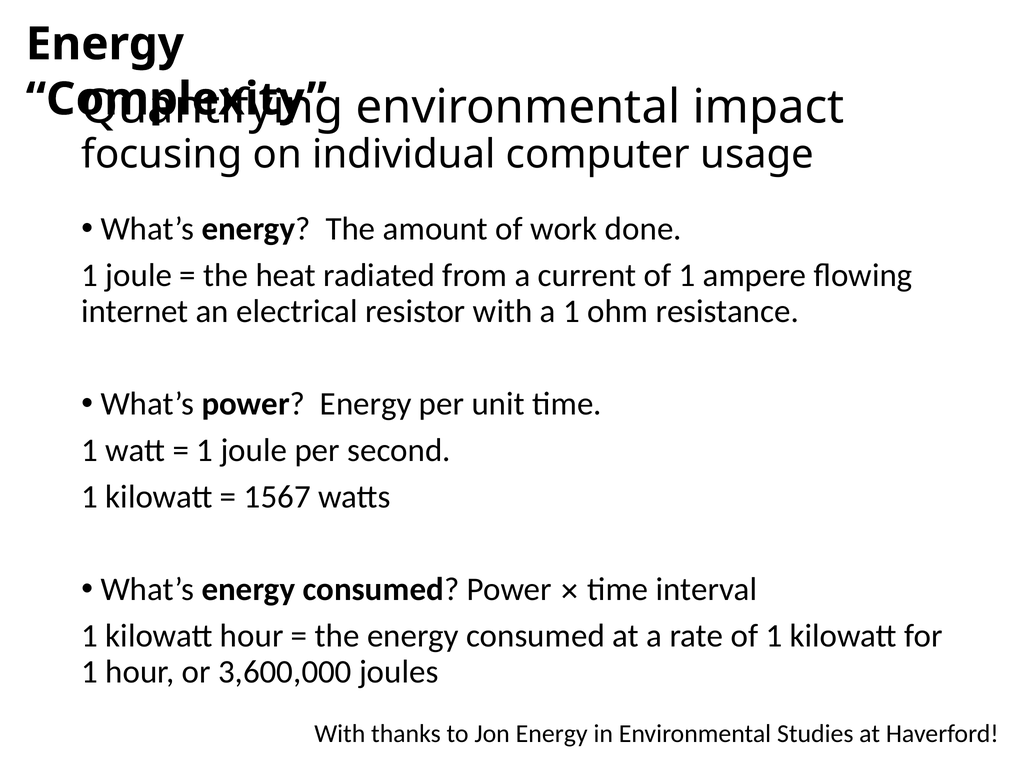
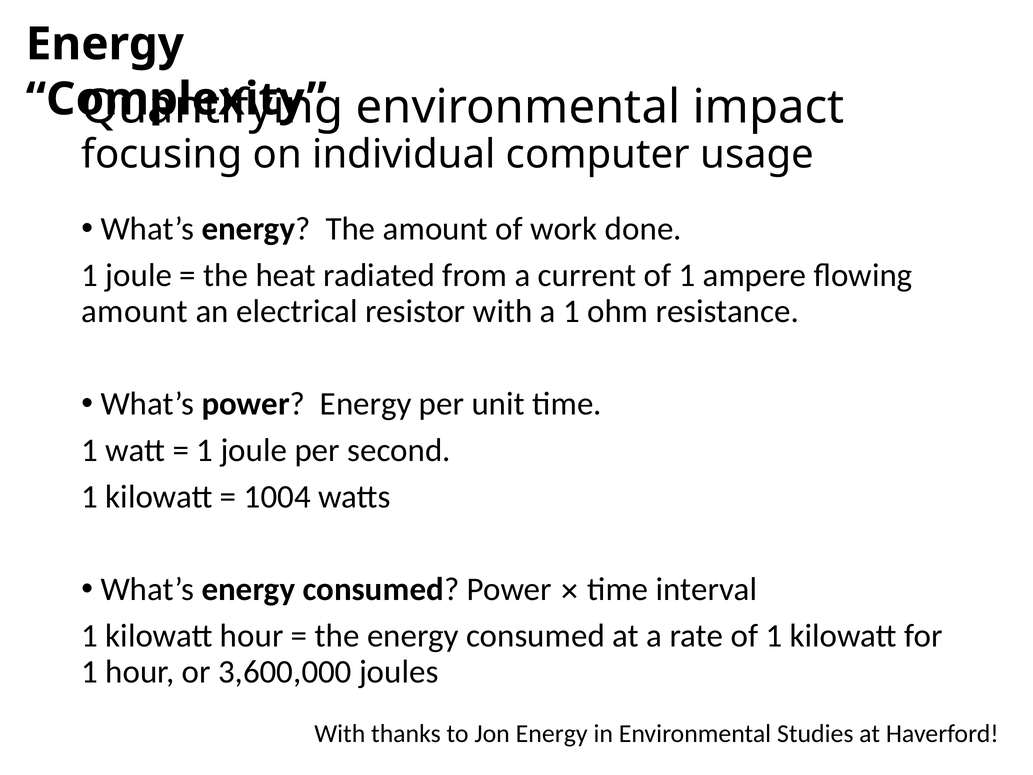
internet: internet -> amount (135, 311)
1567: 1567 -> 1004 (277, 497)
